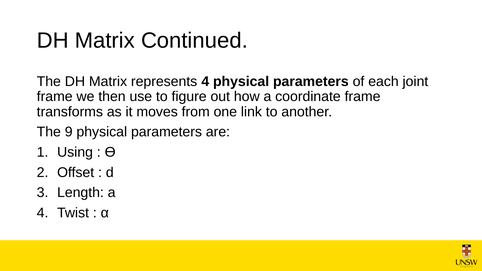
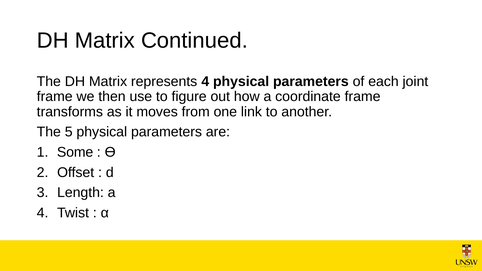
9: 9 -> 5 (69, 132)
Using: Using -> Some (75, 152)
